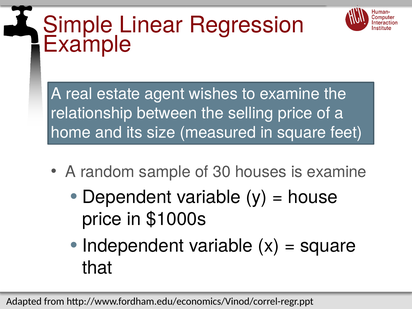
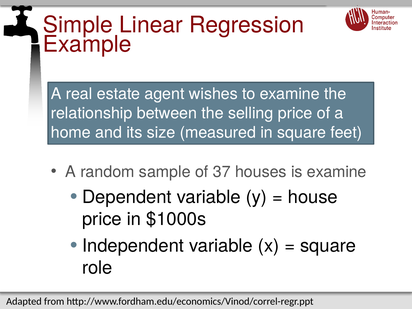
30: 30 -> 37 (222, 172)
that: that -> role (97, 268)
